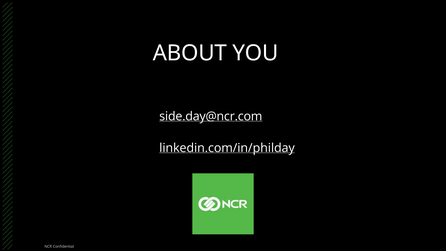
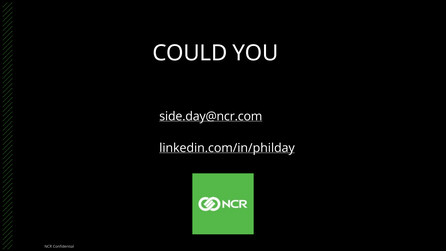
ABOUT: ABOUT -> COULD (190, 53)
